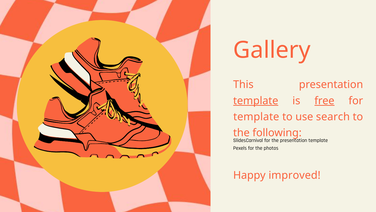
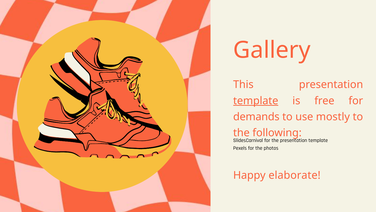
free underline: present -> none (324, 101)
template: template -> demands (256, 117)
search: search -> mostly (333, 117)
improved: improved -> elaborate (295, 175)
